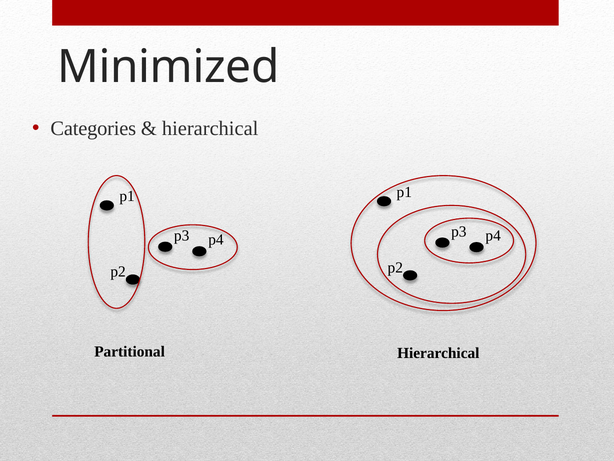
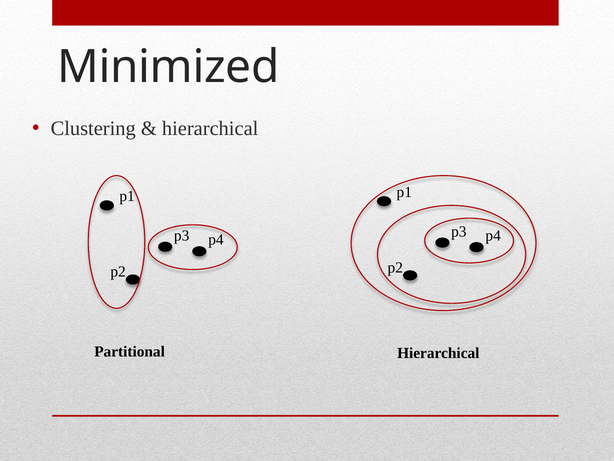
Categories: Categories -> Clustering (93, 128)
